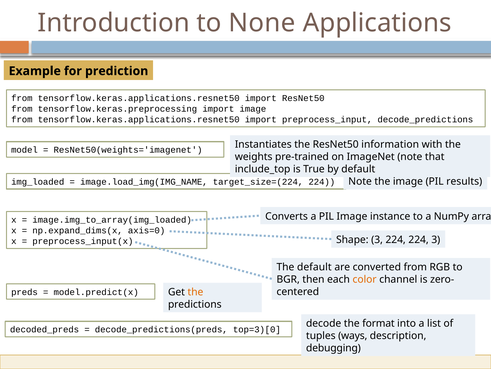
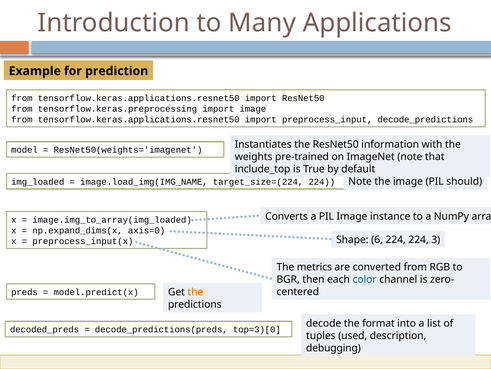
None: None -> Many (262, 23)
results: results -> should (464, 181)
Shape 3: 3 -> 6 (377, 239)
The default: default -> metrics (314, 267)
color colour: orange -> blue (365, 279)
ways: ways -> used (353, 335)
